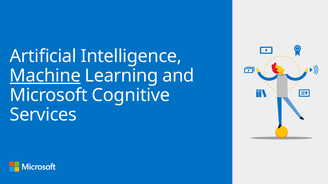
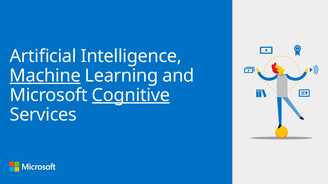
Cognitive underline: none -> present (131, 95)
